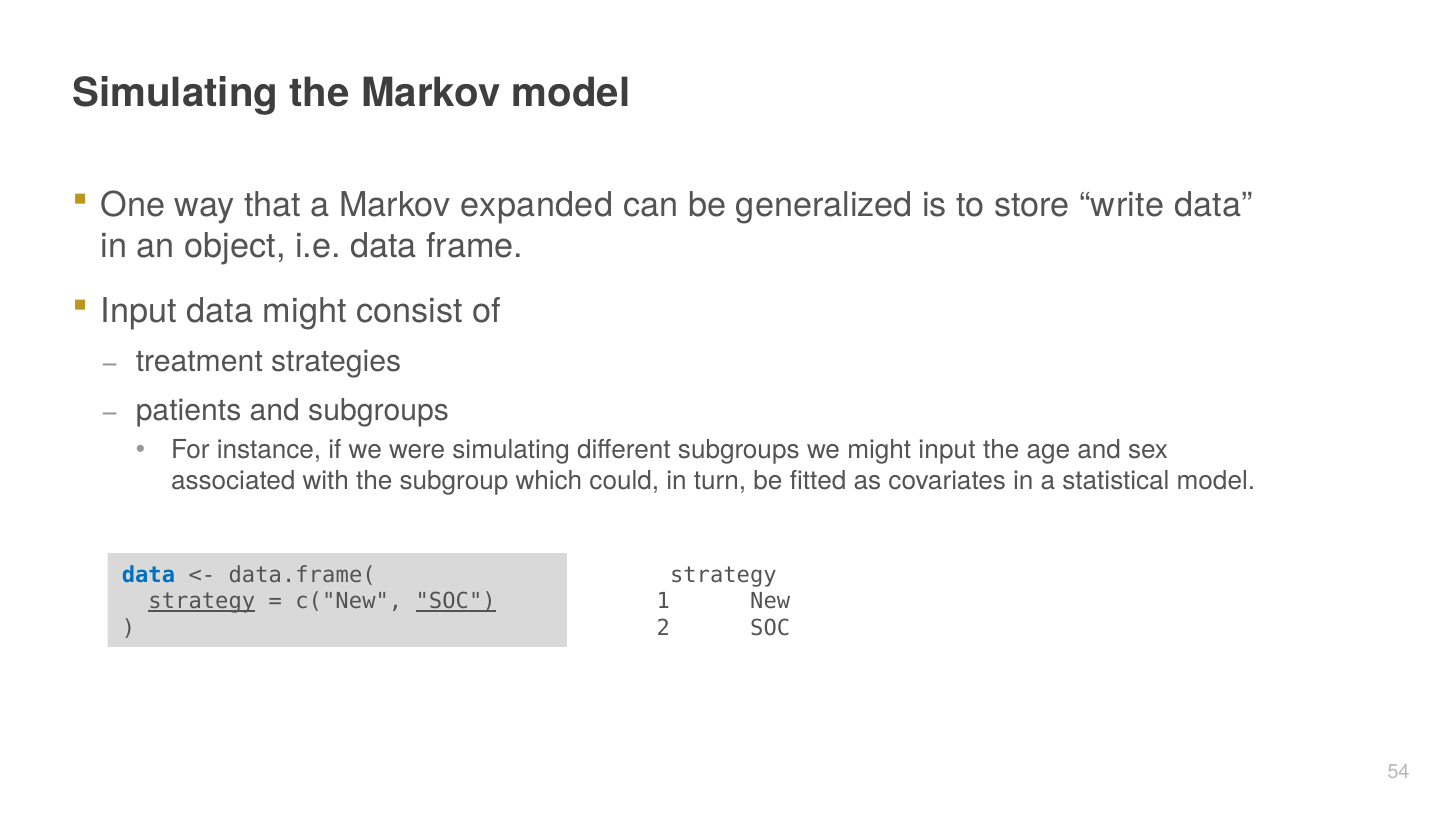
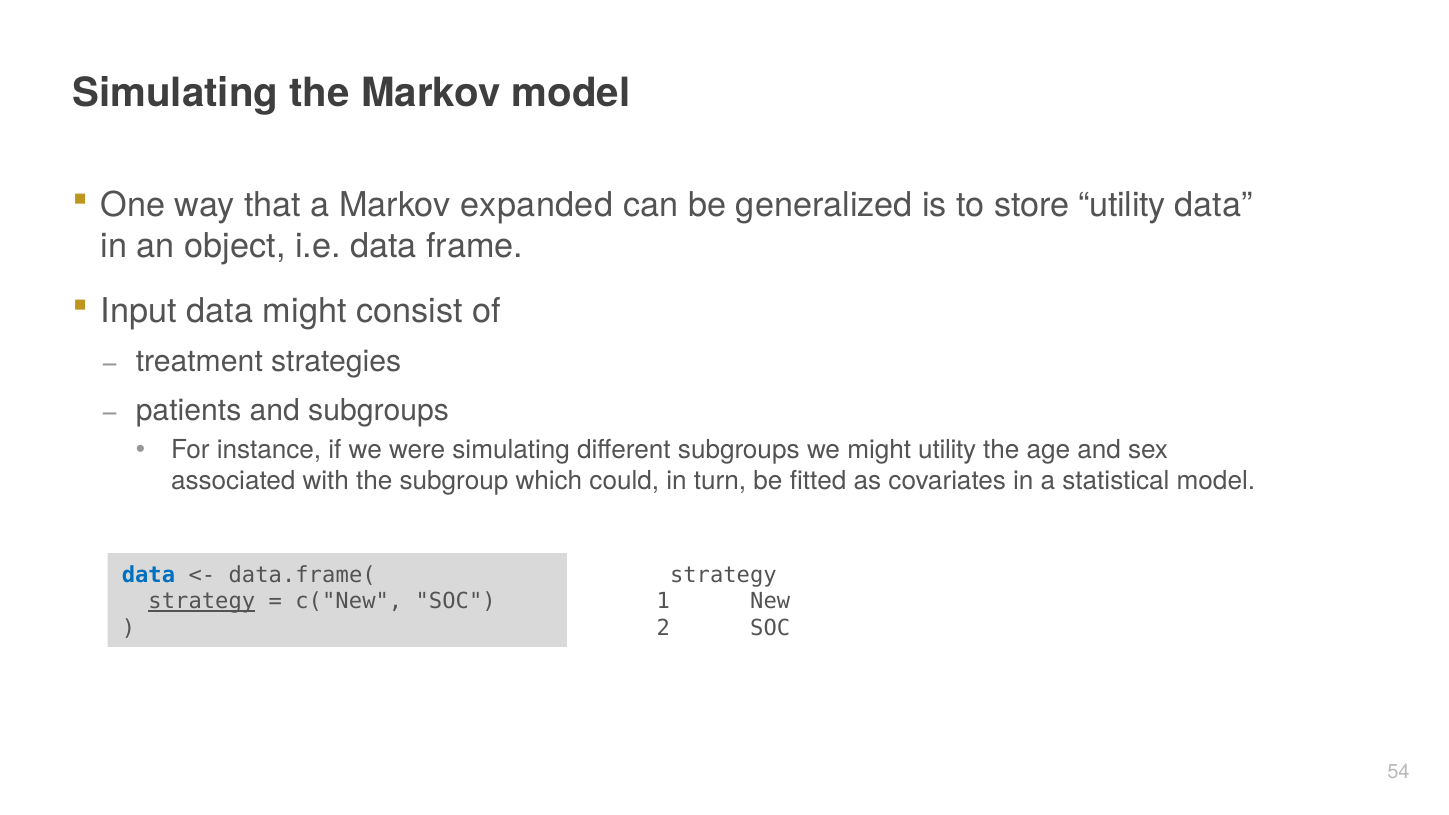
store write: write -> utility (1122, 205)
might input: input -> utility (947, 450)
SOC underline: present -> none (456, 602)
